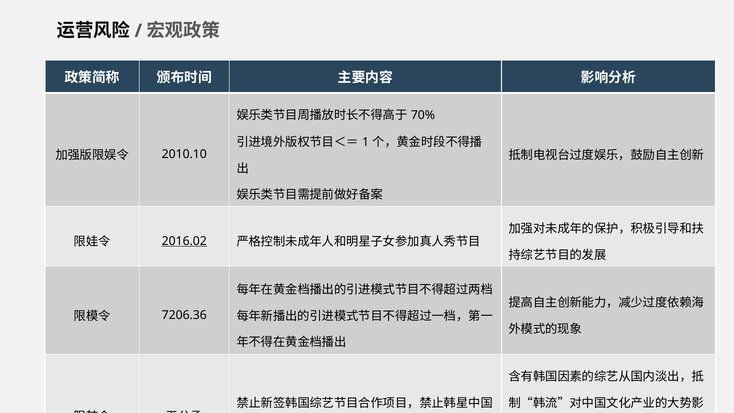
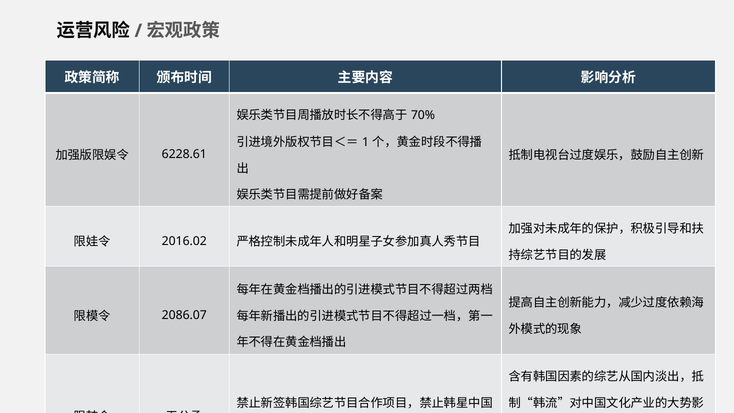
2010.10: 2010.10 -> 6228.61 (184, 154)
2016.02 underline: present -> none (184, 241)
7206.36: 7206.36 -> 2086.07 (184, 315)
